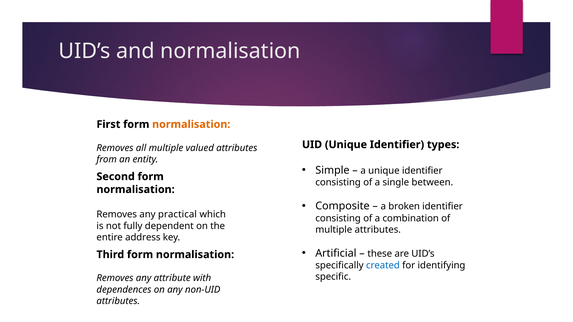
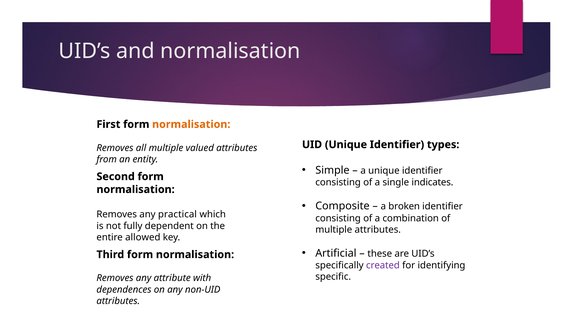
between: between -> indicates (432, 183)
address: address -> allowed (143, 238)
created colour: blue -> purple (383, 266)
